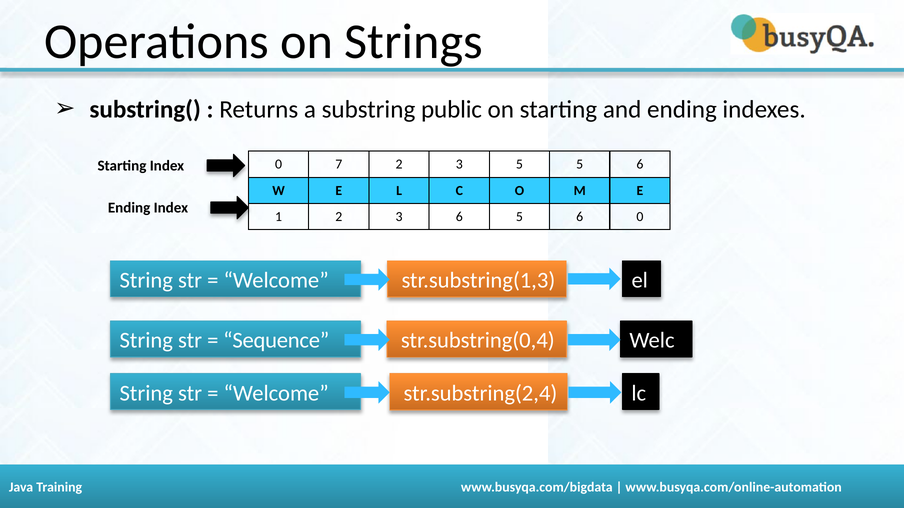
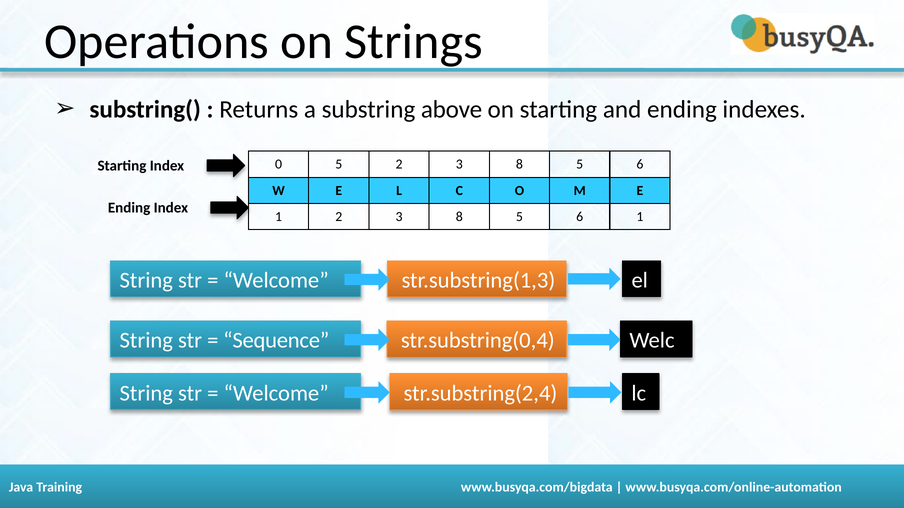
public: public -> above (452, 110)
0 7: 7 -> 5 (339, 165)
5: 5 -> 8 (519, 165)
1 2 3 6: 6 -> 8 (459, 217)
6 0: 0 -> 1 (640, 217)
